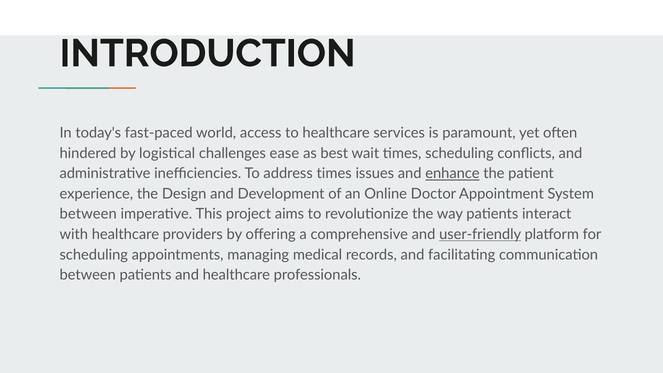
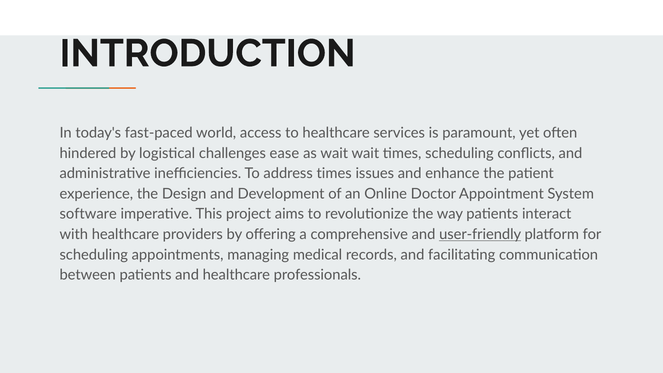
as best: best -> wait (334, 153)
enhance underline: present -> none (452, 174)
between: between -> software (88, 214)
